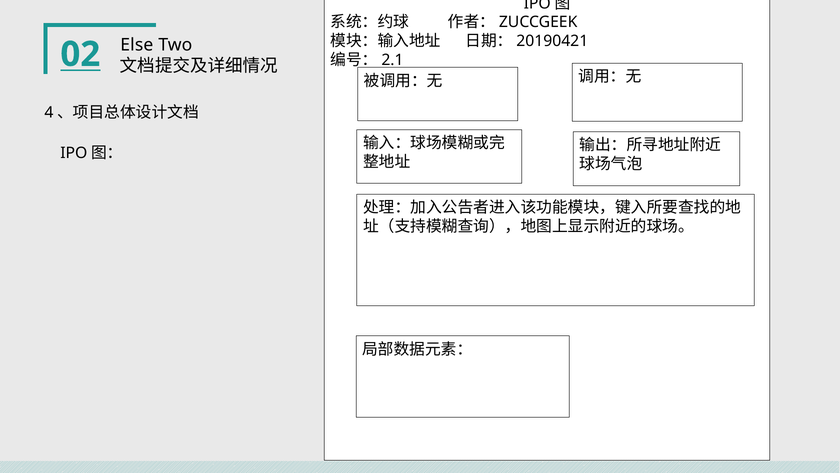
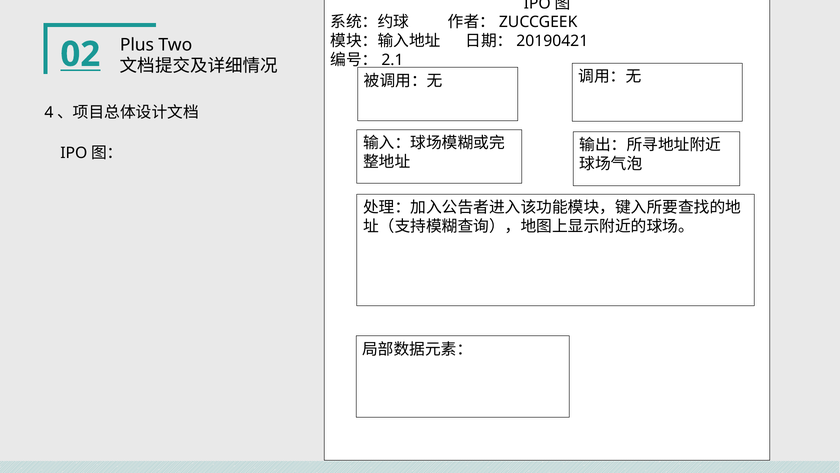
Else: Else -> Plus (137, 45)
